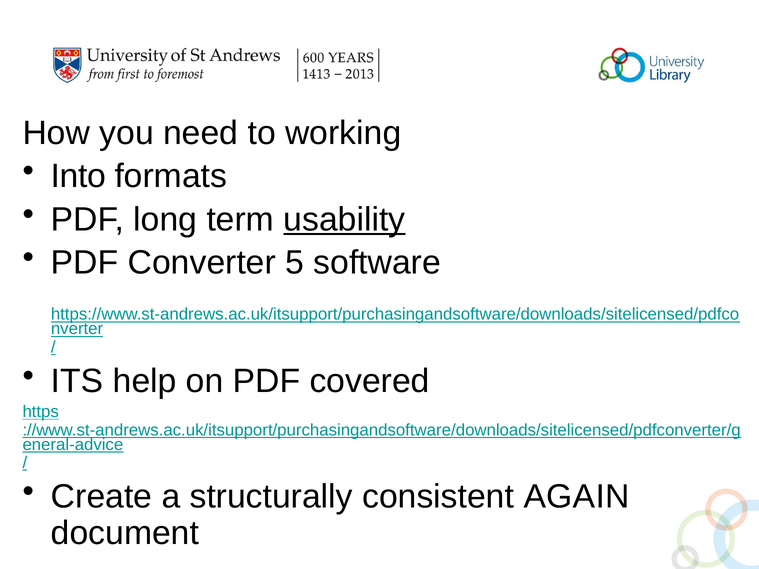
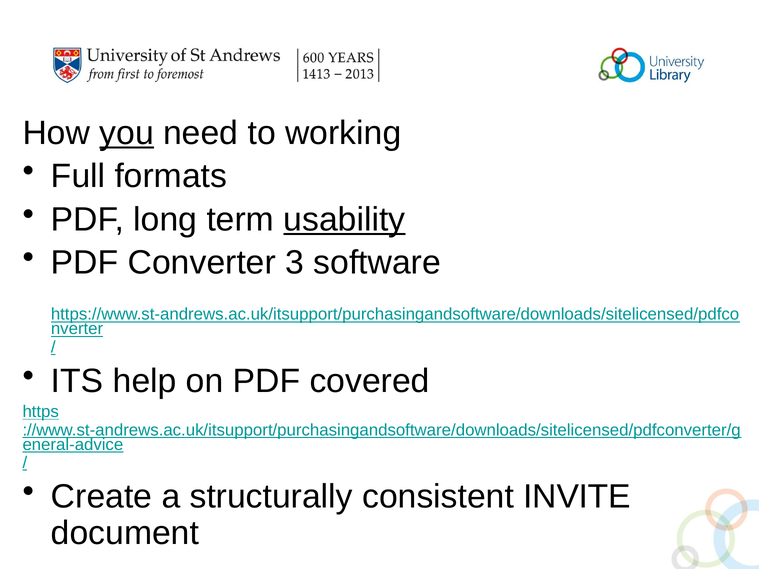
you underline: none -> present (127, 133)
Into: Into -> Full (78, 176)
5: 5 -> 3 (295, 263)
AGAIN: AGAIN -> INVITE (577, 497)
